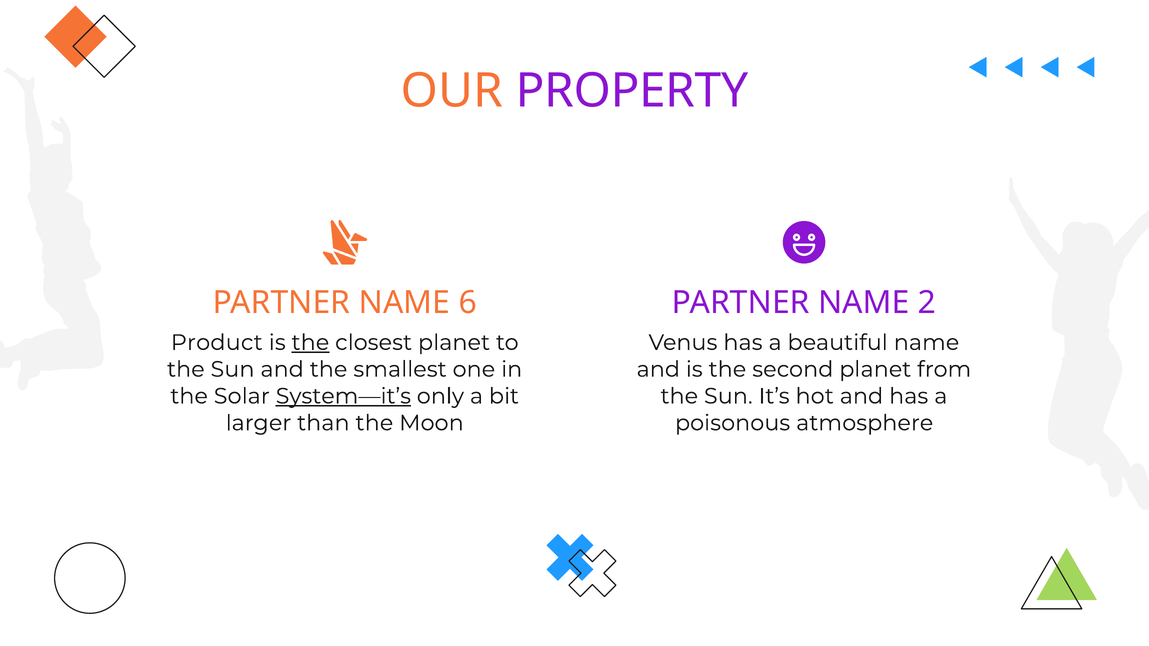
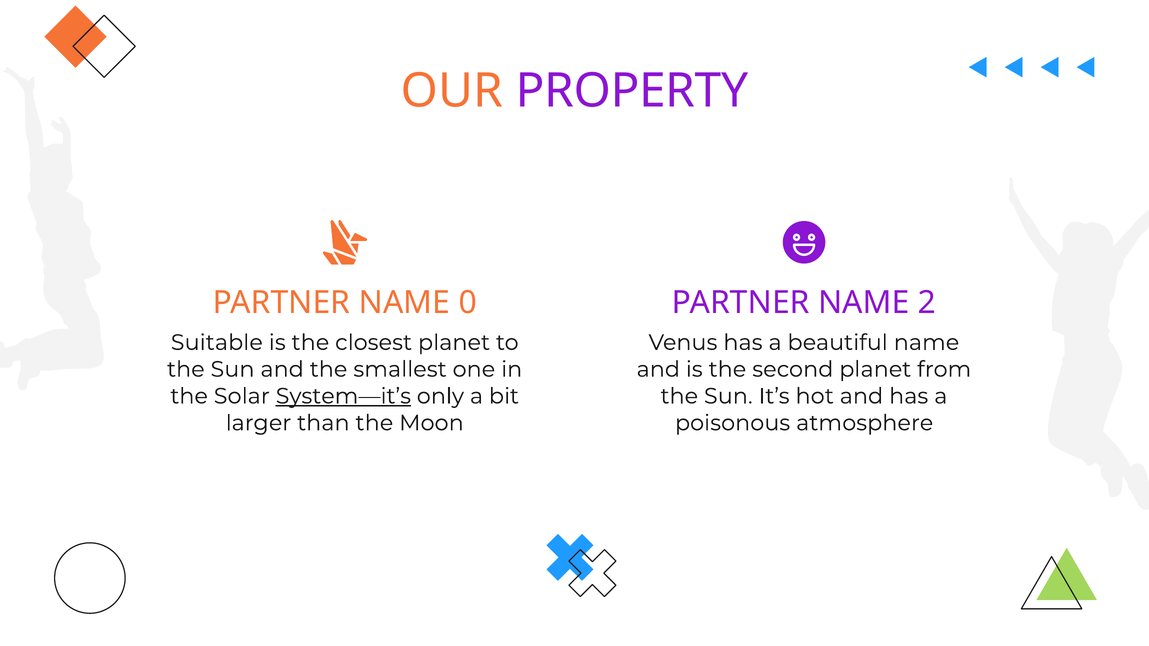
6: 6 -> 0 (468, 303)
Product: Product -> Suitable (217, 343)
the underline: present -> none (310, 343)
